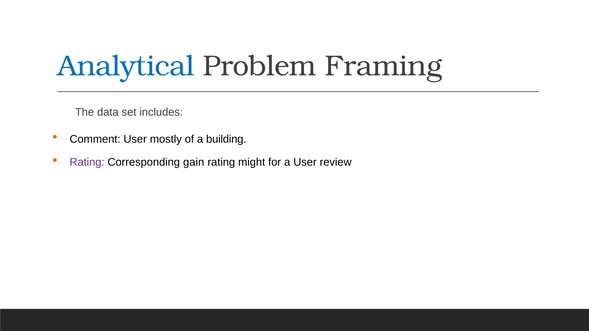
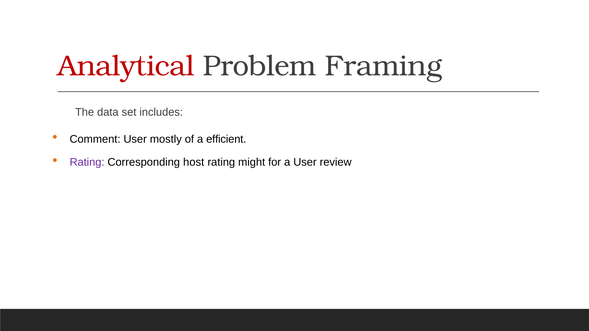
Analytical colour: blue -> red (126, 66)
building: building -> efficient (226, 139)
gain: gain -> host (194, 162)
